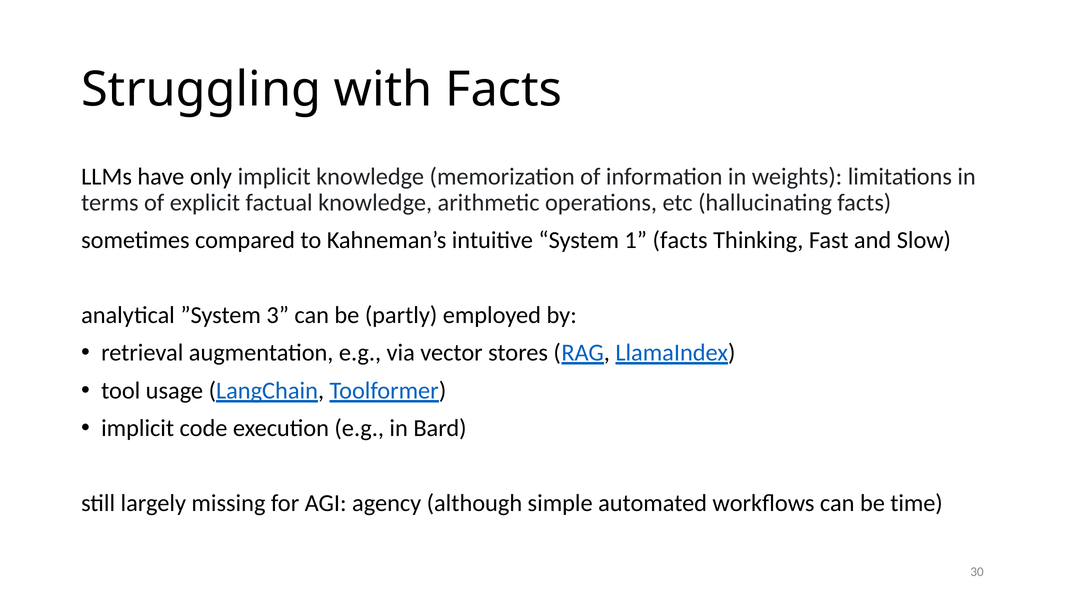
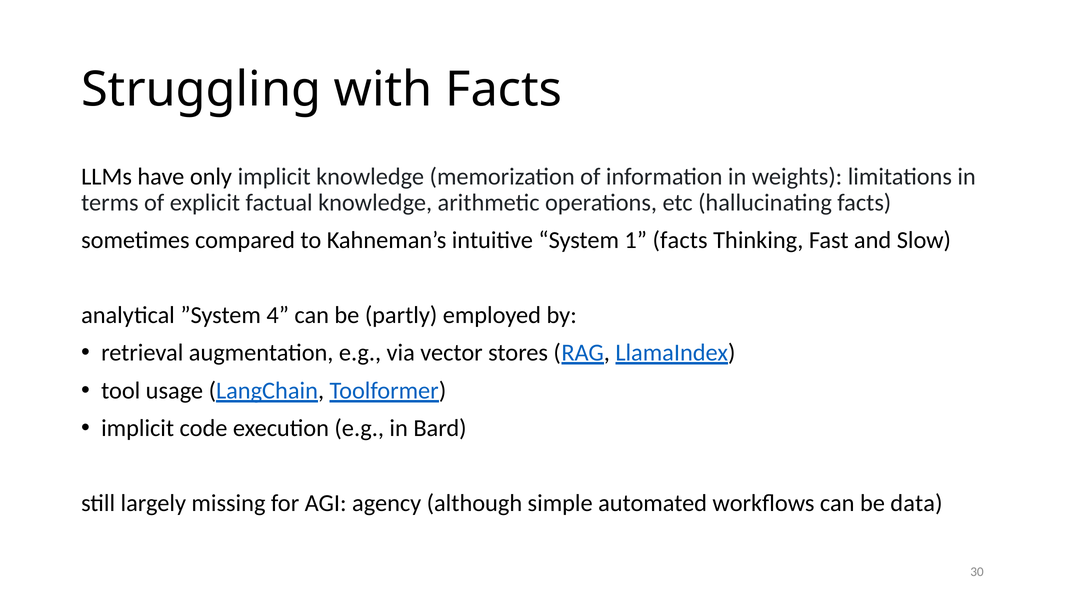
3: 3 -> 4 (278, 315)
time: time -> data (916, 503)
